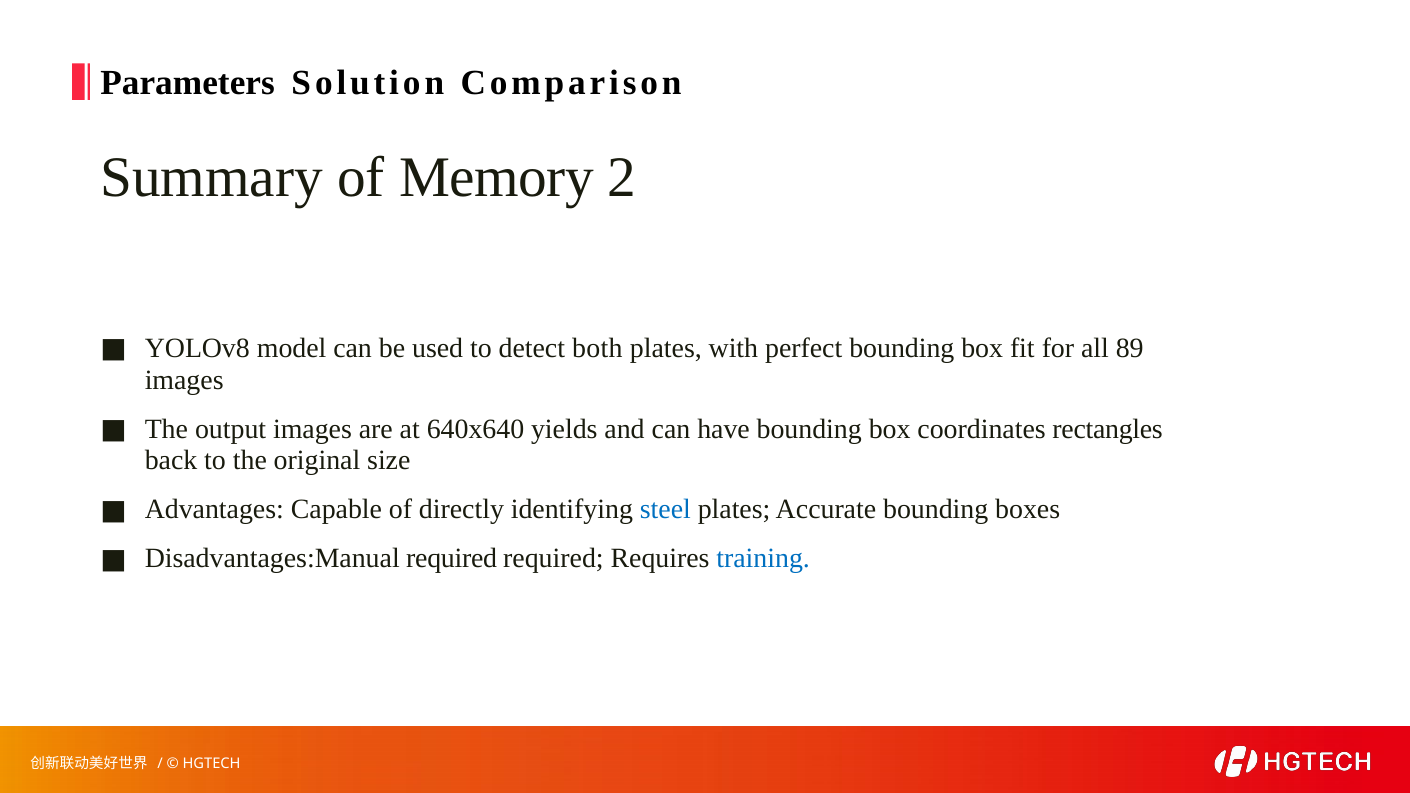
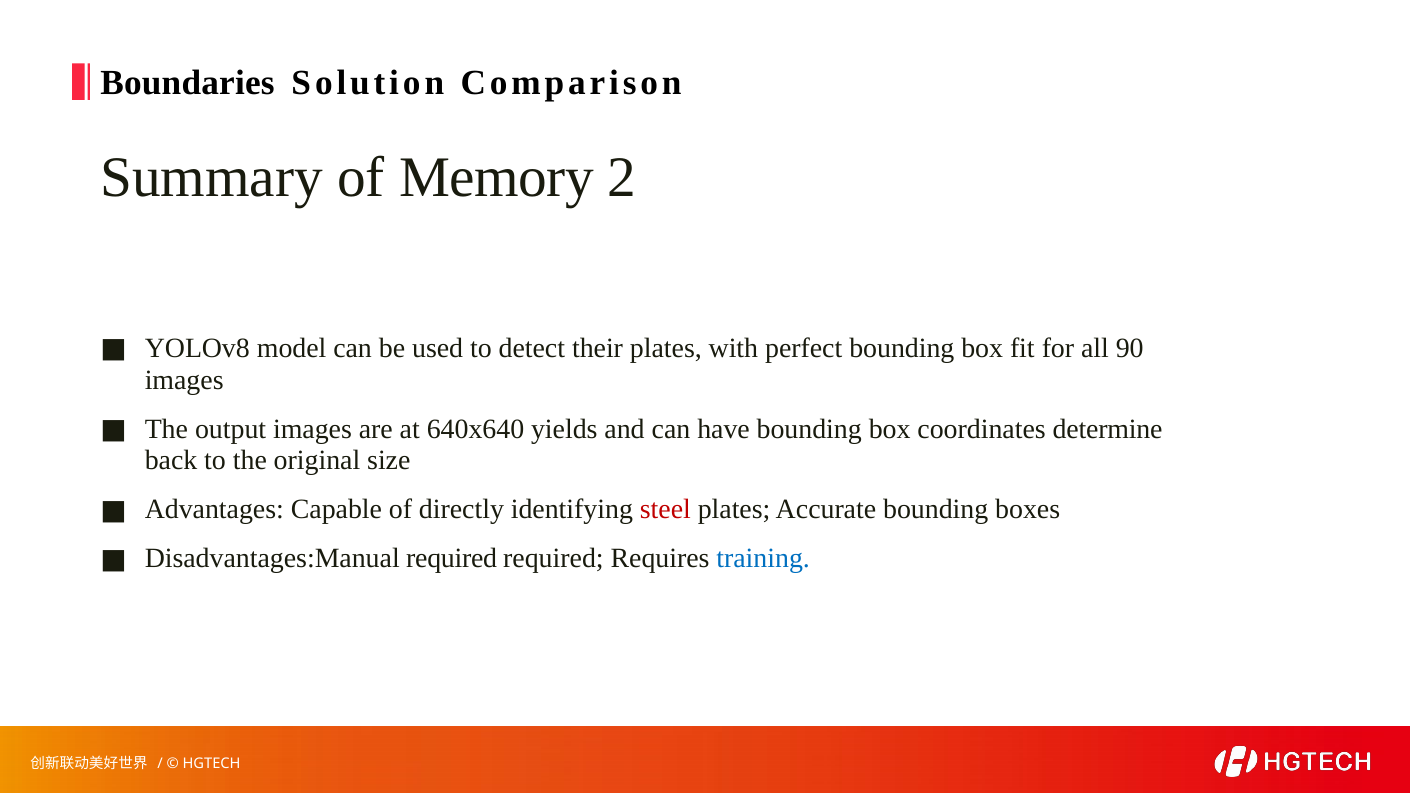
Parameters: Parameters -> Boundaries (187, 83)
both: both -> their (598, 348)
89: 89 -> 90 (1130, 348)
rectangles: rectangles -> determine (1108, 429)
steel colour: blue -> red (665, 510)
